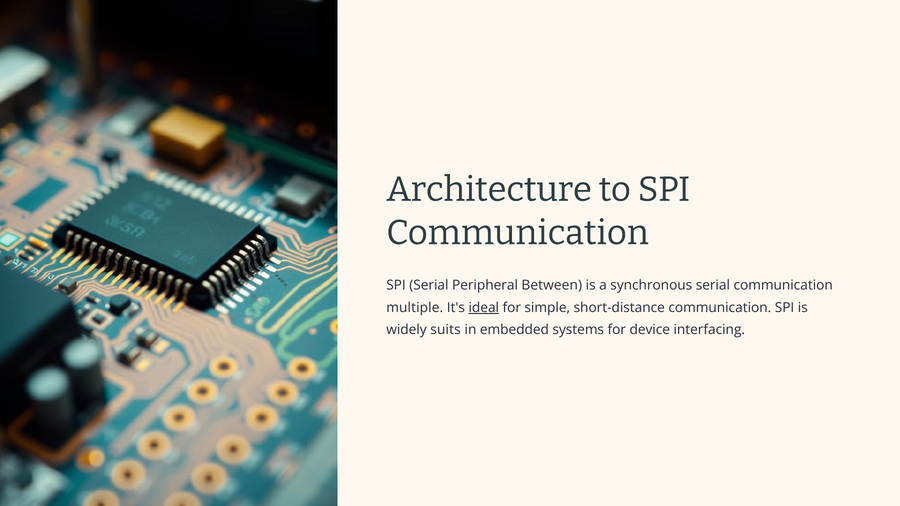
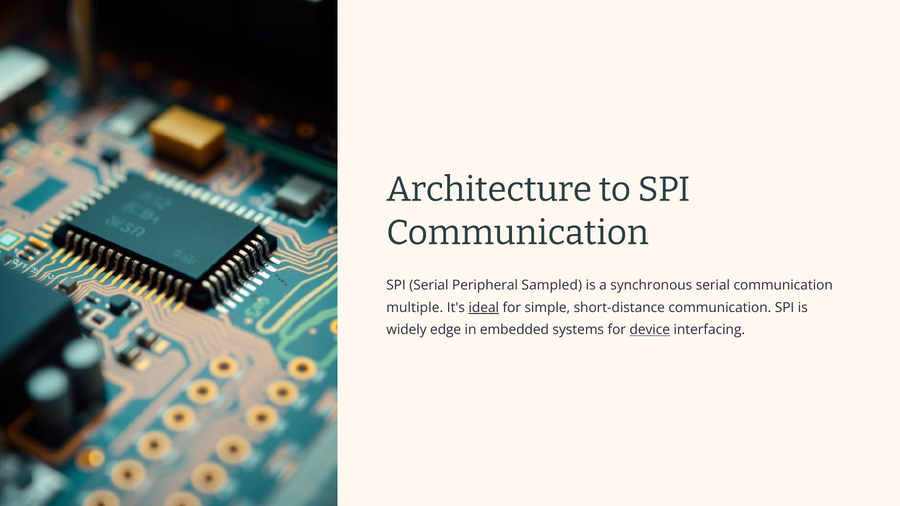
Between: Between -> Sampled (552, 286)
suits: suits -> edge (446, 330)
device underline: none -> present (650, 330)
